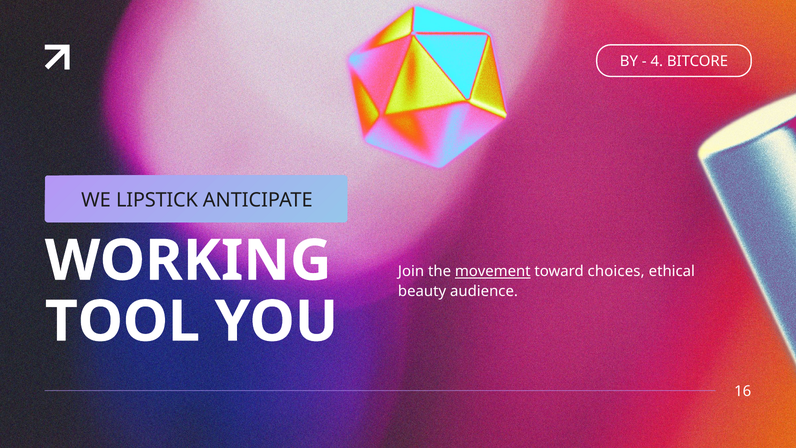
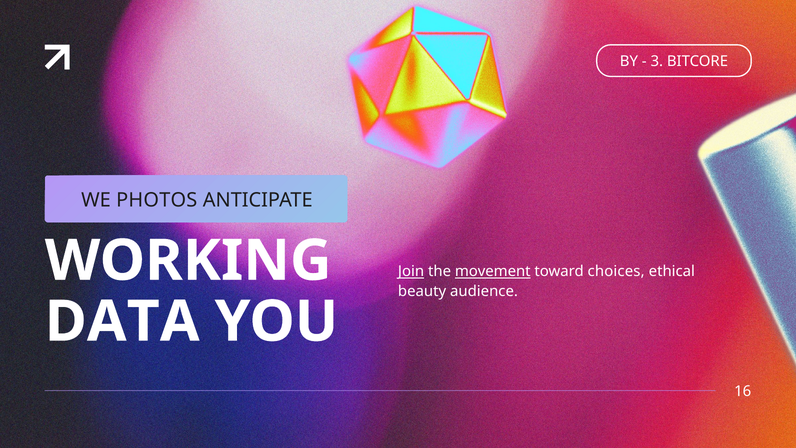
4: 4 -> 3 (657, 61)
LIPSTICK: LIPSTICK -> PHOTOS (157, 200)
Join underline: none -> present (411, 271)
TOOL: TOOL -> DATA (122, 322)
